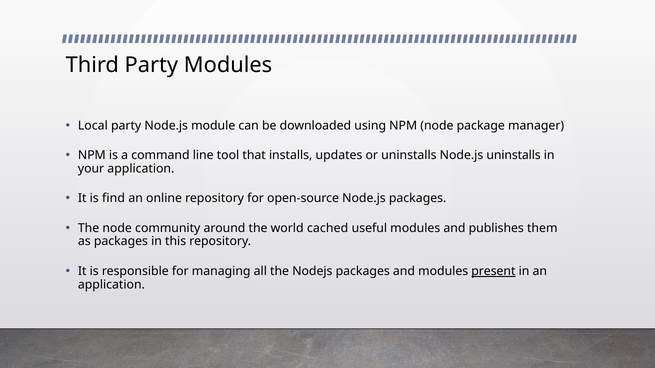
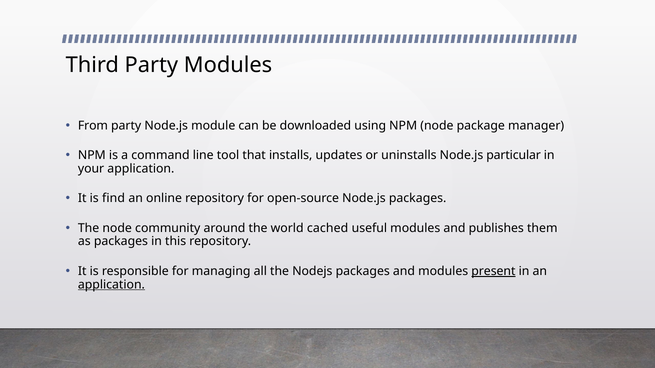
Local: Local -> From (93, 126)
Node.js uninstalls: uninstalls -> particular (514, 156)
application underline: none -> present (111, 285)
